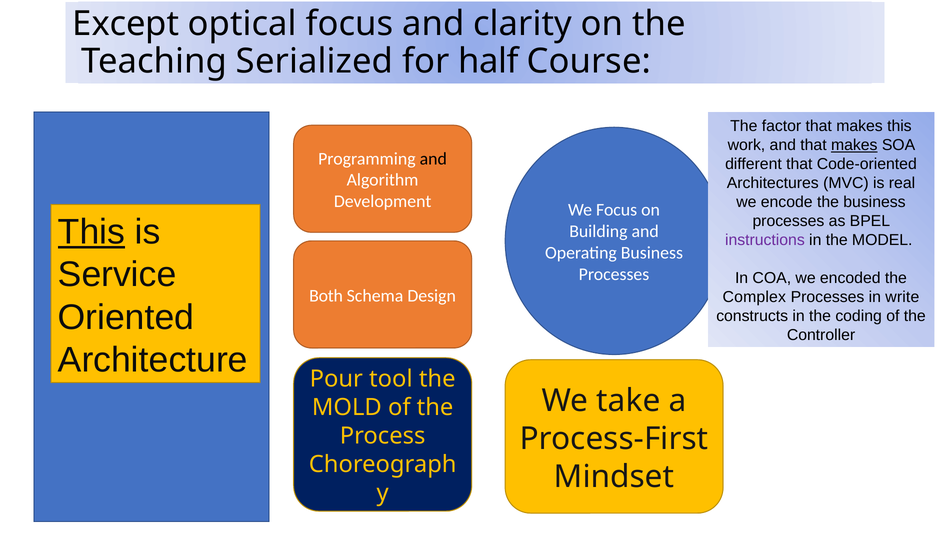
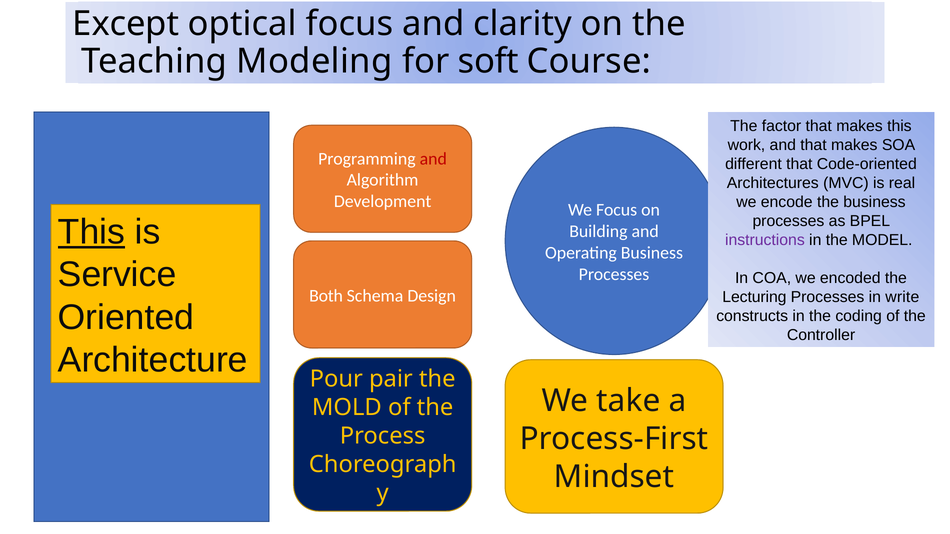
Serialized: Serialized -> Modeling (314, 61)
half: half -> soft (488, 61)
makes underline: present -> none (854, 145)
and colour: black -> red (433, 159)
Complex: Complex -> Lecturing (754, 297)
tool: tool -> pair (391, 379)
